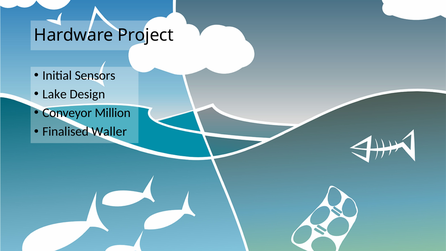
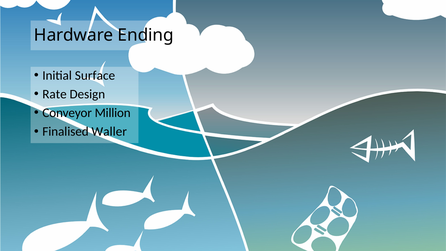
Project: Project -> Ending (146, 35)
Sensors: Sensors -> Surface (95, 75)
Lake: Lake -> Rate (55, 94)
